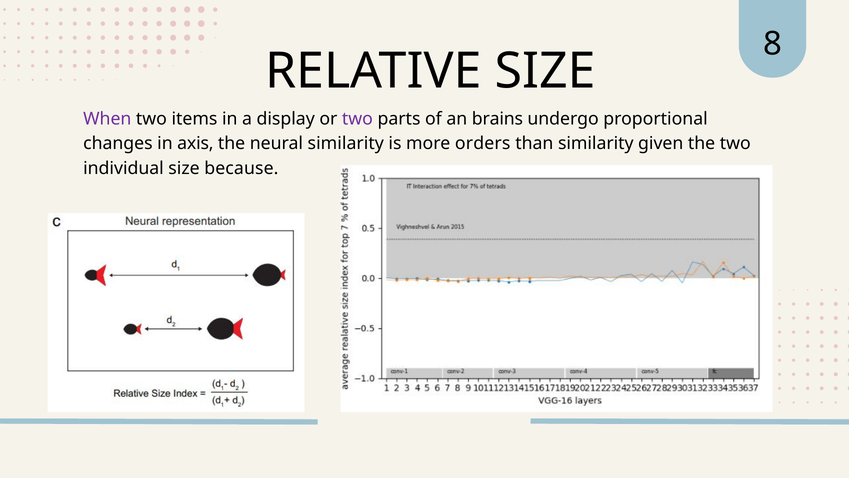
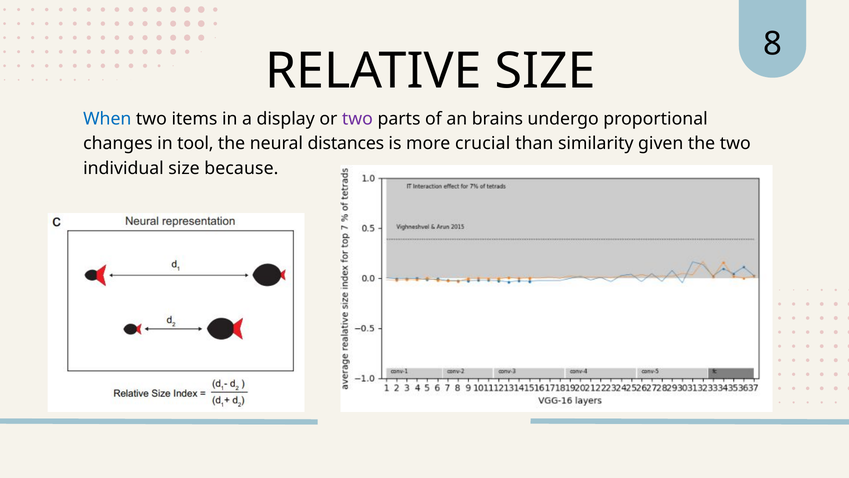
When colour: purple -> blue (107, 119)
axis: axis -> tool (195, 143)
neural similarity: similarity -> distances (346, 143)
orders: orders -> crucial (483, 143)
